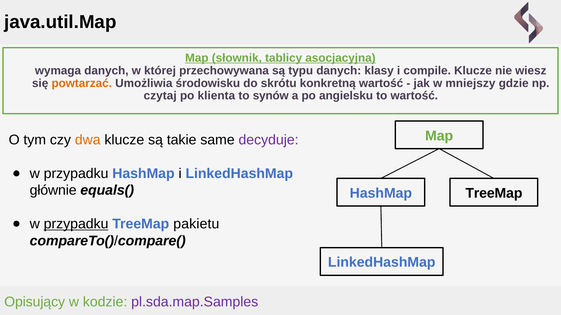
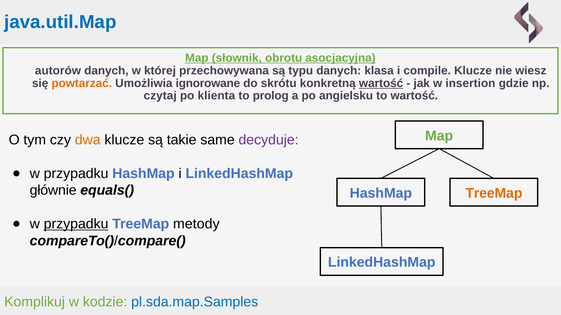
java.util.Map colour: black -> blue (60, 22)
tablicy: tablicy -> obrotu (284, 58)
wymaga: wymaga -> autorów (58, 71)
klasy: klasy -> klasa (379, 71)
środowisku: środowisku -> ignorowane (208, 83)
wartość underline: none -> present (381, 83)
mniejszy: mniejszy -> insertion (470, 83)
synów: synów -> prolog (271, 96)
TreeMap colour: black -> orange (494, 194)
pakietu: pakietu -> metody (196, 224)
Opisujący: Opisujący -> Komplikuj (35, 302)
pl.sda.map.Samples colour: purple -> blue (195, 302)
